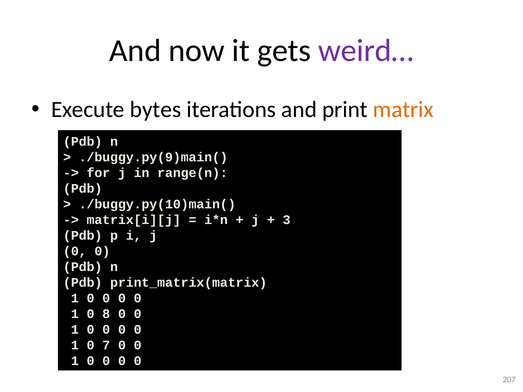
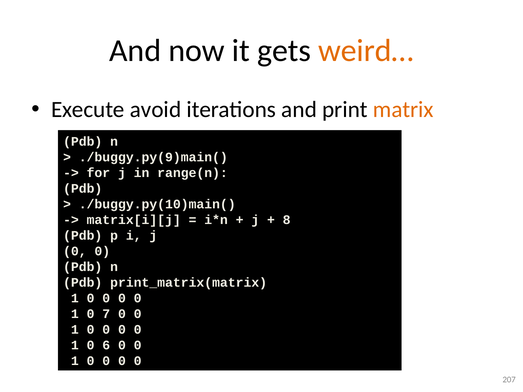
weird… colour: purple -> orange (366, 51)
bytes: bytes -> avoid (155, 110)
3: 3 -> 8 (287, 220)
8: 8 -> 7 (106, 314)
7: 7 -> 6 (106, 346)
